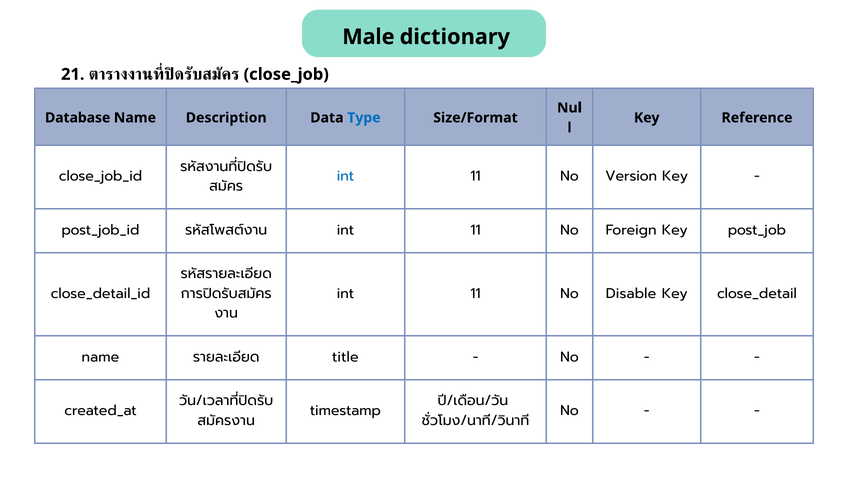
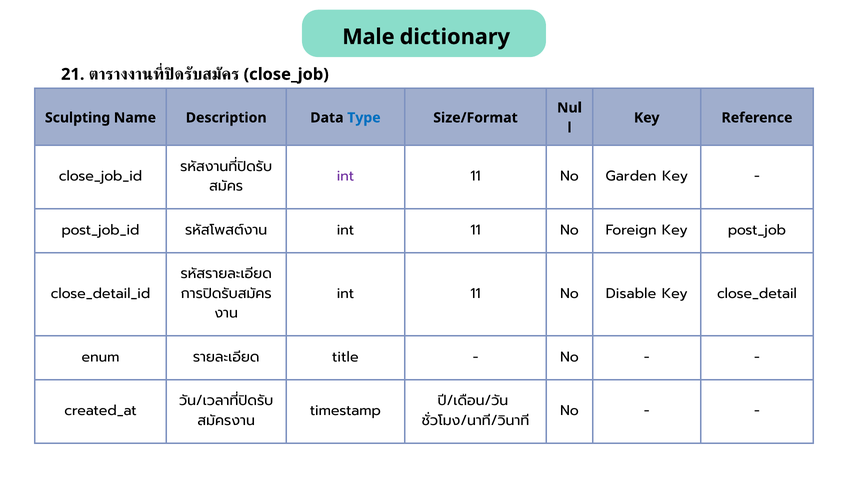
Database: Database -> Sculpting (78, 118)
int colour: blue -> purple (345, 176)
Version: Version -> Garden (631, 176)
name: name -> enum (101, 357)
